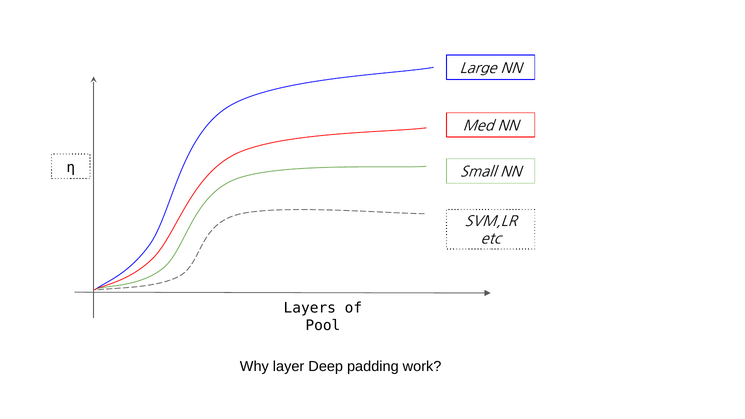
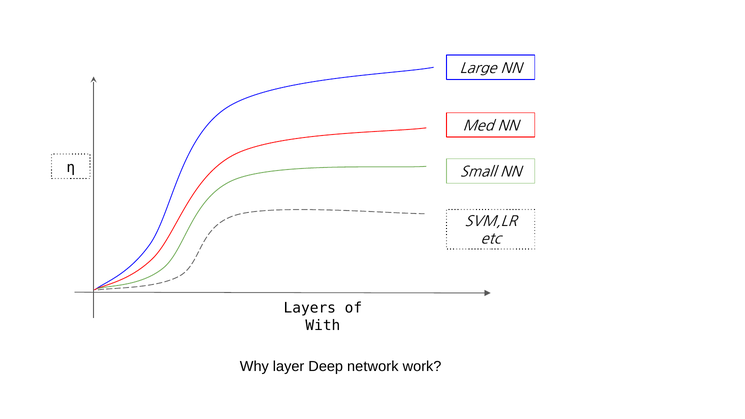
Pool: Pool -> With (323, 325)
padding: padding -> network (373, 367)
